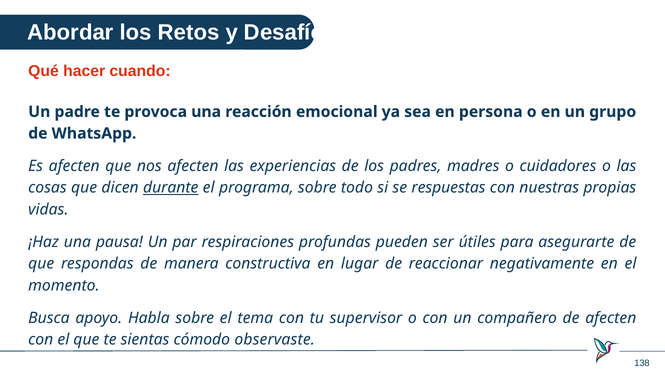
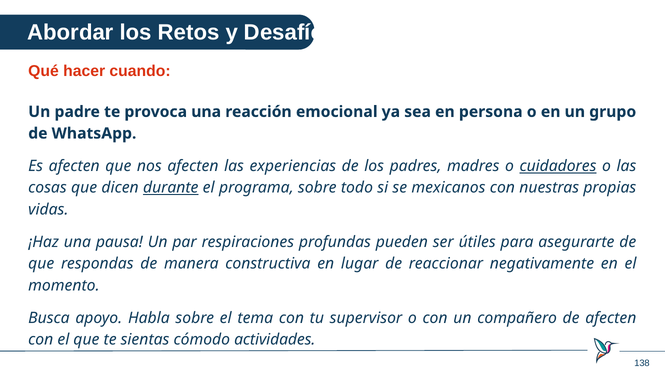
cuidadores underline: none -> present (558, 166)
respuestas: respuestas -> mexicanos (448, 188)
observaste: observaste -> actividades (275, 340)
